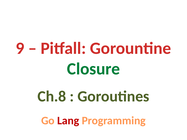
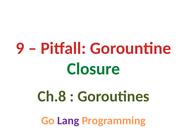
Lang colour: red -> purple (68, 121)
